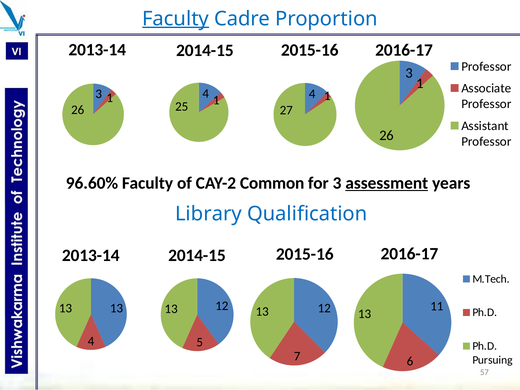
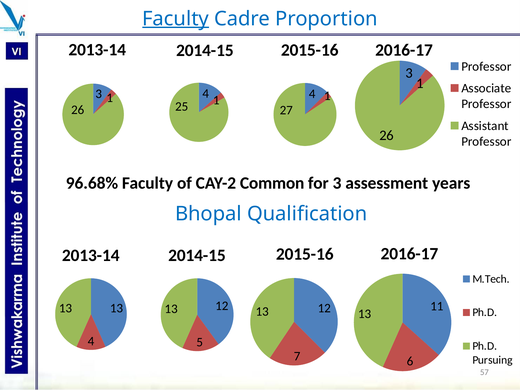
96.60%: 96.60% -> 96.68% (92, 183)
assessment underline: present -> none (387, 183)
Library: Library -> Bhopal (208, 214)
